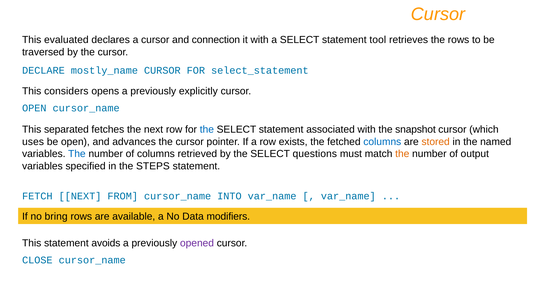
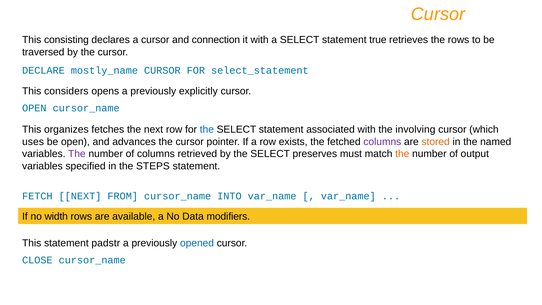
evaluated: evaluated -> consisting (66, 40)
tool: tool -> true (378, 40)
separated: separated -> organizes (66, 129)
snapshot: snapshot -> involving (415, 129)
columns colour: blue -> purple (382, 142)
The colour: blue -> purple (77, 154)
questions: questions -> preserves (315, 154)
bring: bring -> width (56, 217)
avoids: avoids -> padstr (106, 243)
opened colour: purple -> blue (197, 243)
